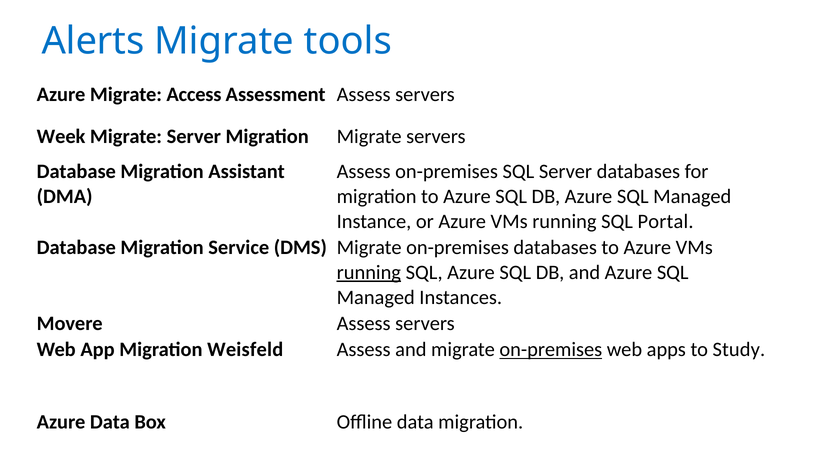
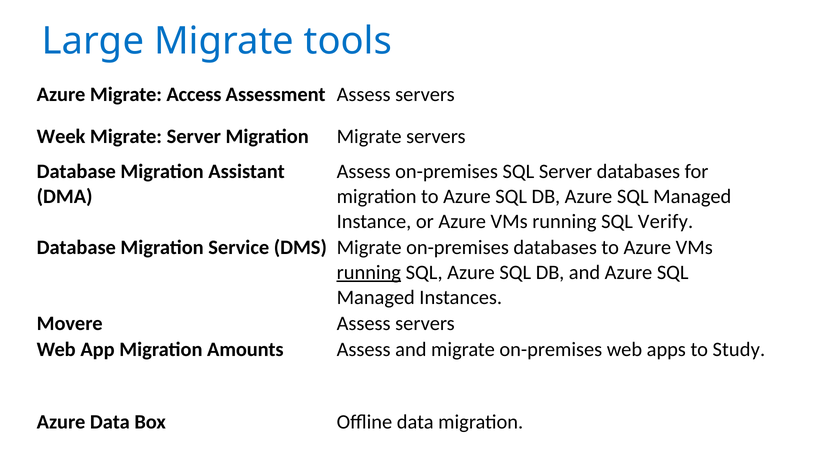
Alerts: Alerts -> Large (93, 41)
Portal: Portal -> Verify (666, 221)
Weisfeld: Weisfeld -> Amounts (245, 350)
on-premises underline: present -> none (551, 350)
